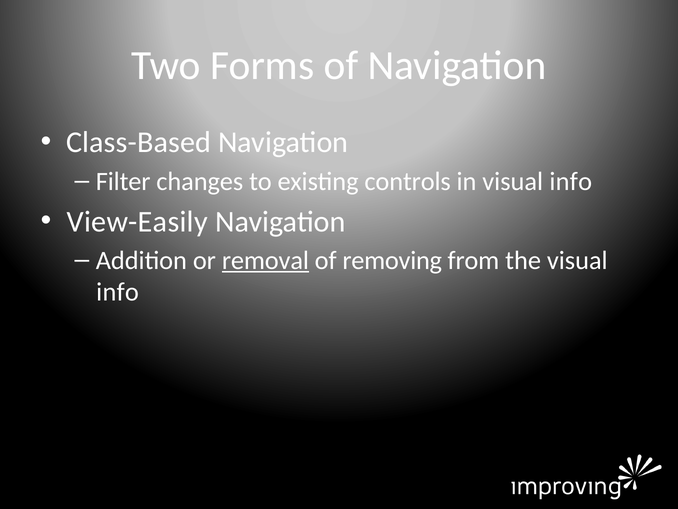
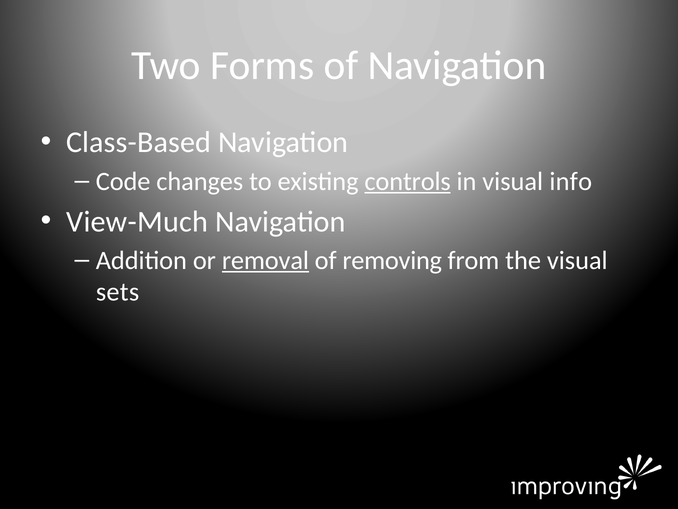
Filter: Filter -> Code (123, 181)
controls underline: none -> present (408, 181)
View-Easily: View-Easily -> View-Much (137, 221)
info: info -> sets (118, 292)
